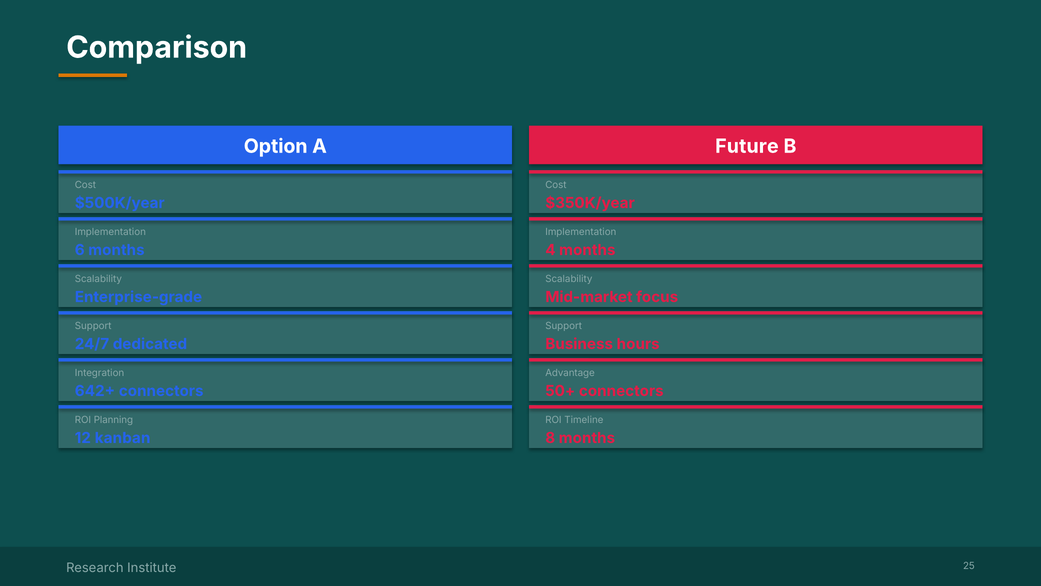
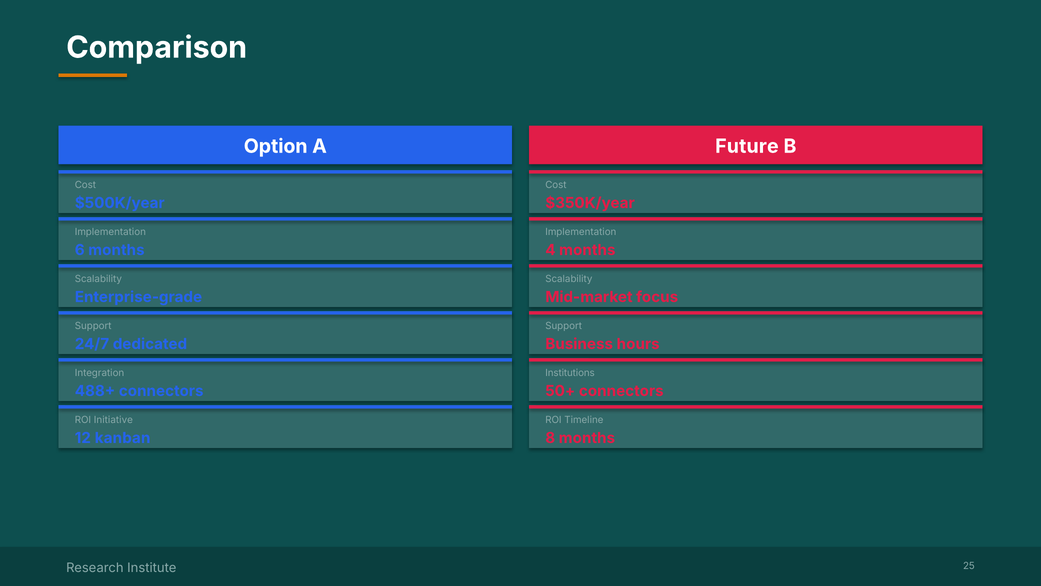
Advantage: Advantage -> Institutions (570, 373)
642+: 642+ -> 488+ (95, 391)
Planning: Planning -> Initiative (113, 419)
